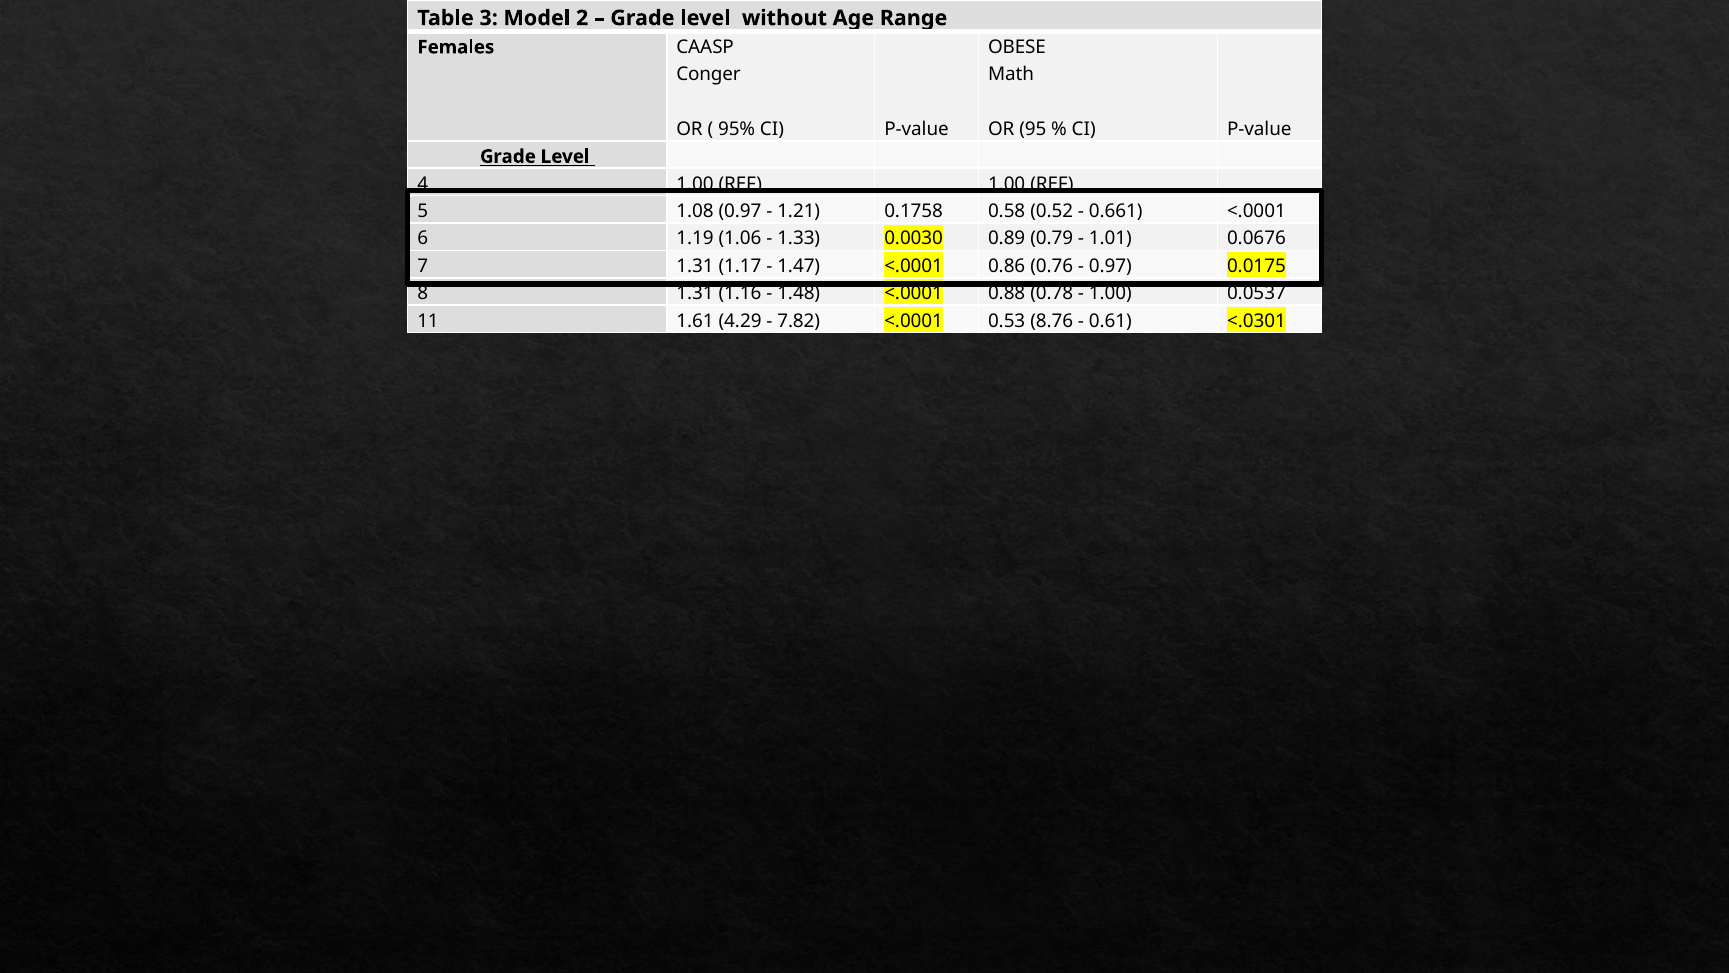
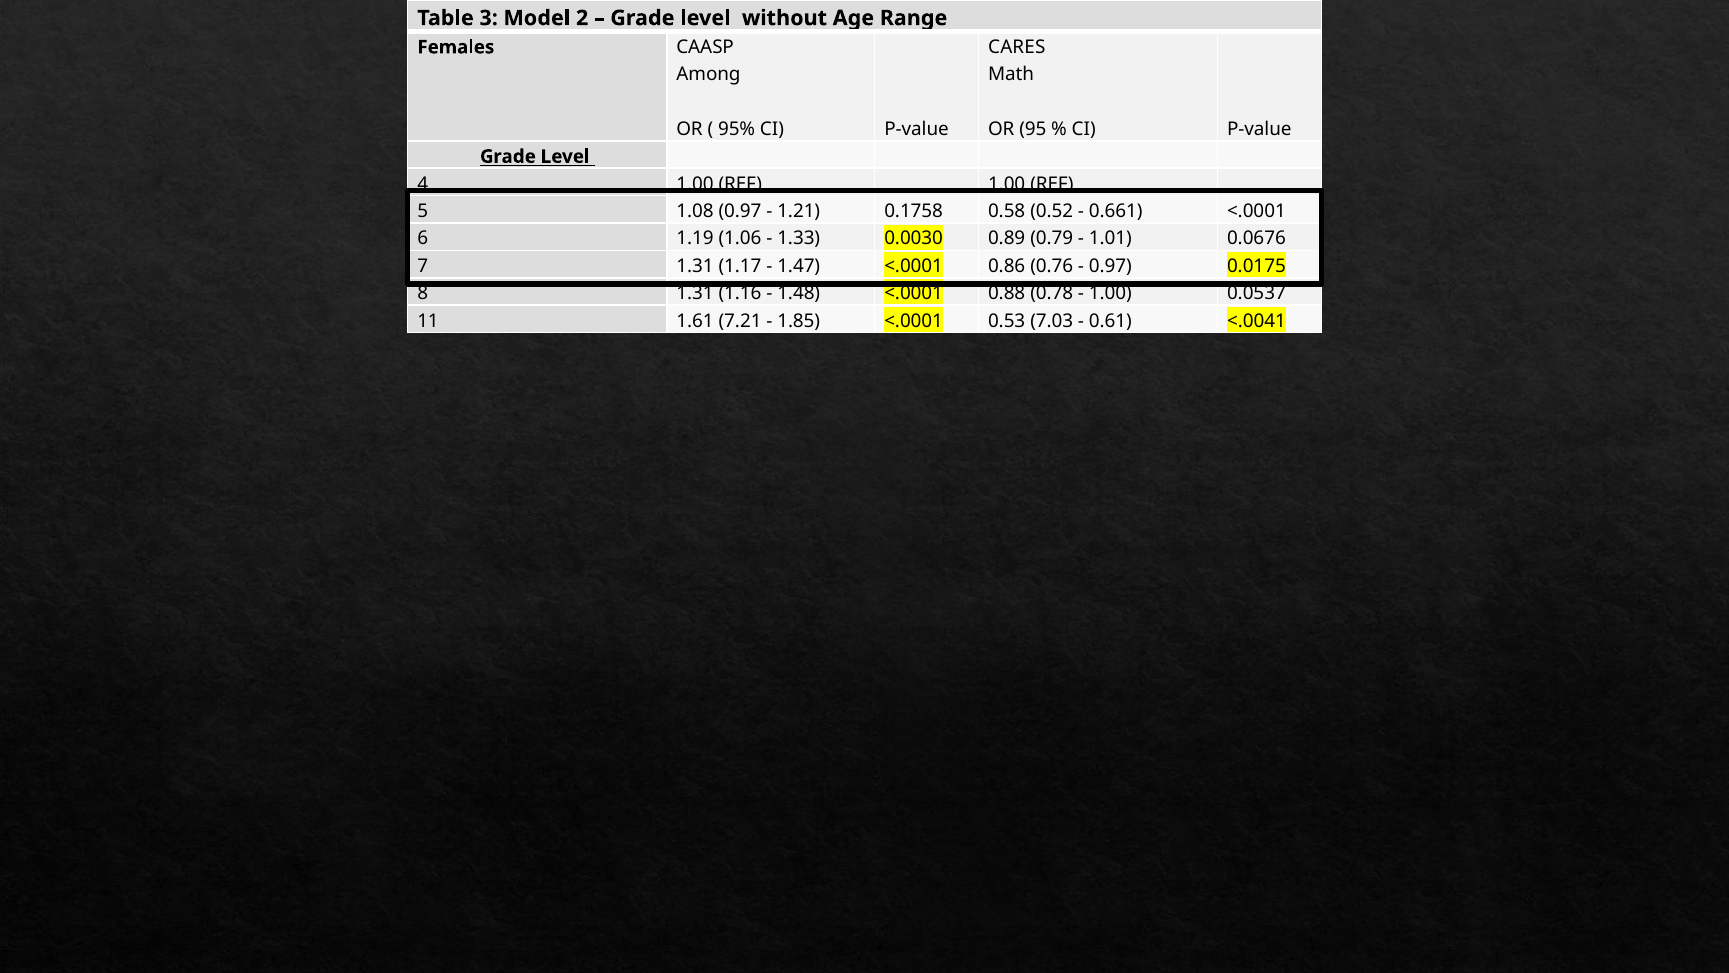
OBESE: OBESE -> CARES (1017, 47)
Conger: Conger -> Among (708, 74)
4.29: 4.29 -> 7.21 (740, 321)
7.82: 7.82 -> 1.85 (799, 321)
8.76: 8.76 -> 7.03 (1052, 321)
<.0301: <.0301 -> <.0041 (1257, 321)
